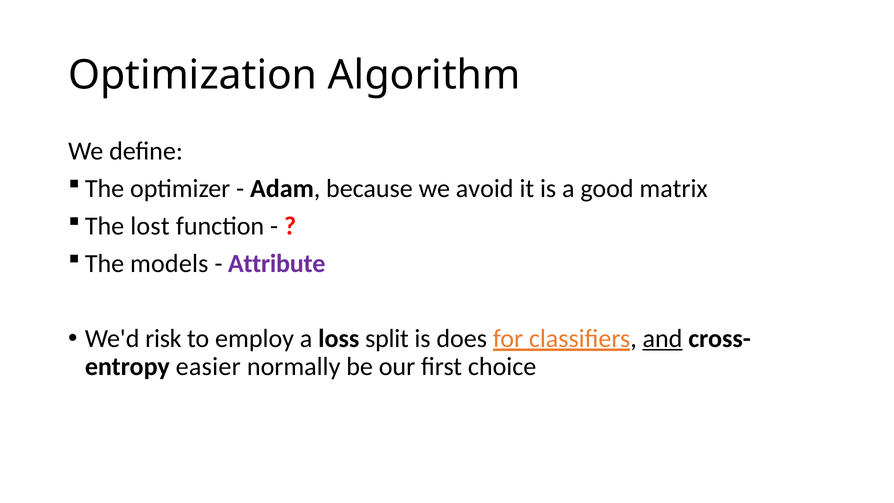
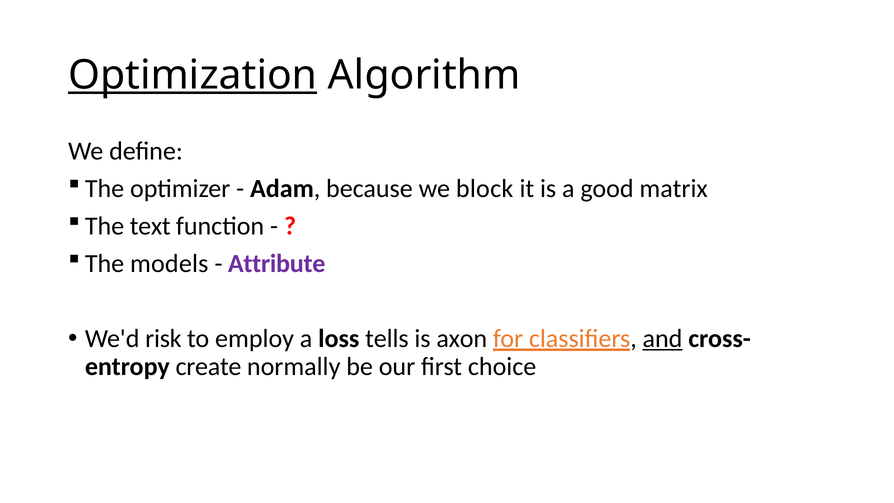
Optimization underline: none -> present (193, 75)
avoid: avoid -> block (485, 189)
lost: lost -> text (150, 226)
split: split -> tells (387, 339)
does: does -> axon (462, 339)
easier: easier -> create (208, 367)
